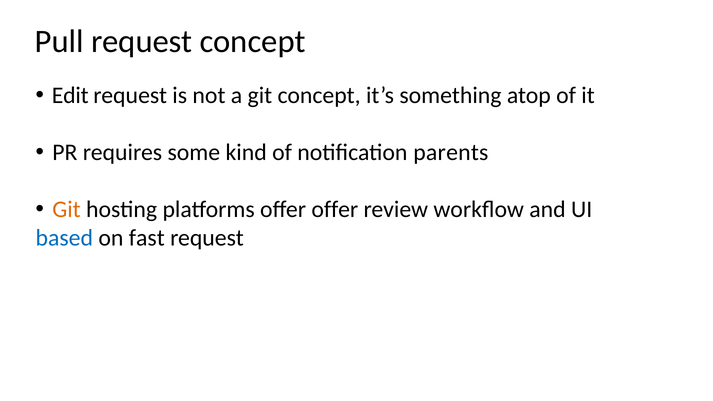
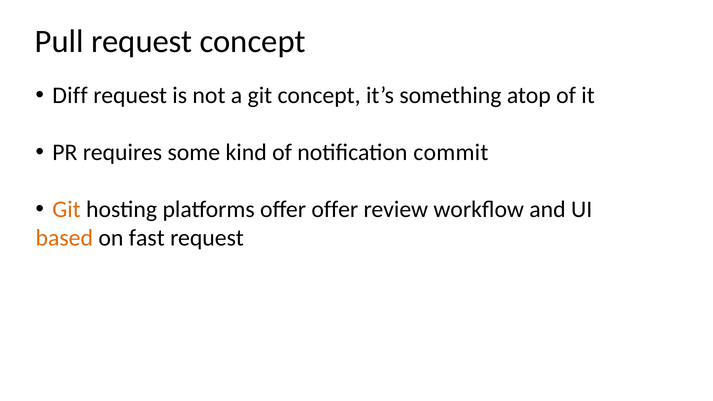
Edit: Edit -> Diff (70, 95)
parents: parents -> commit (451, 152)
based colour: blue -> orange (64, 238)
